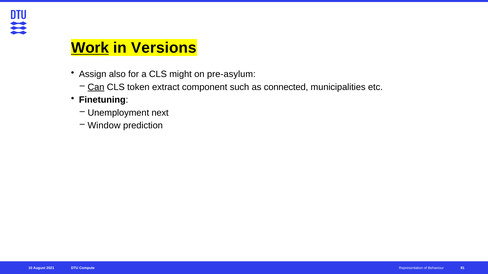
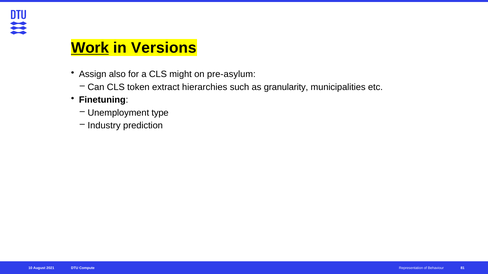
Can underline: present -> none (96, 87)
component: component -> hierarchies (205, 87)
connected: connected -> granularity (286, 87)
next: next -> type (160, 113)
Window: Window -> Industry (104, 126)
